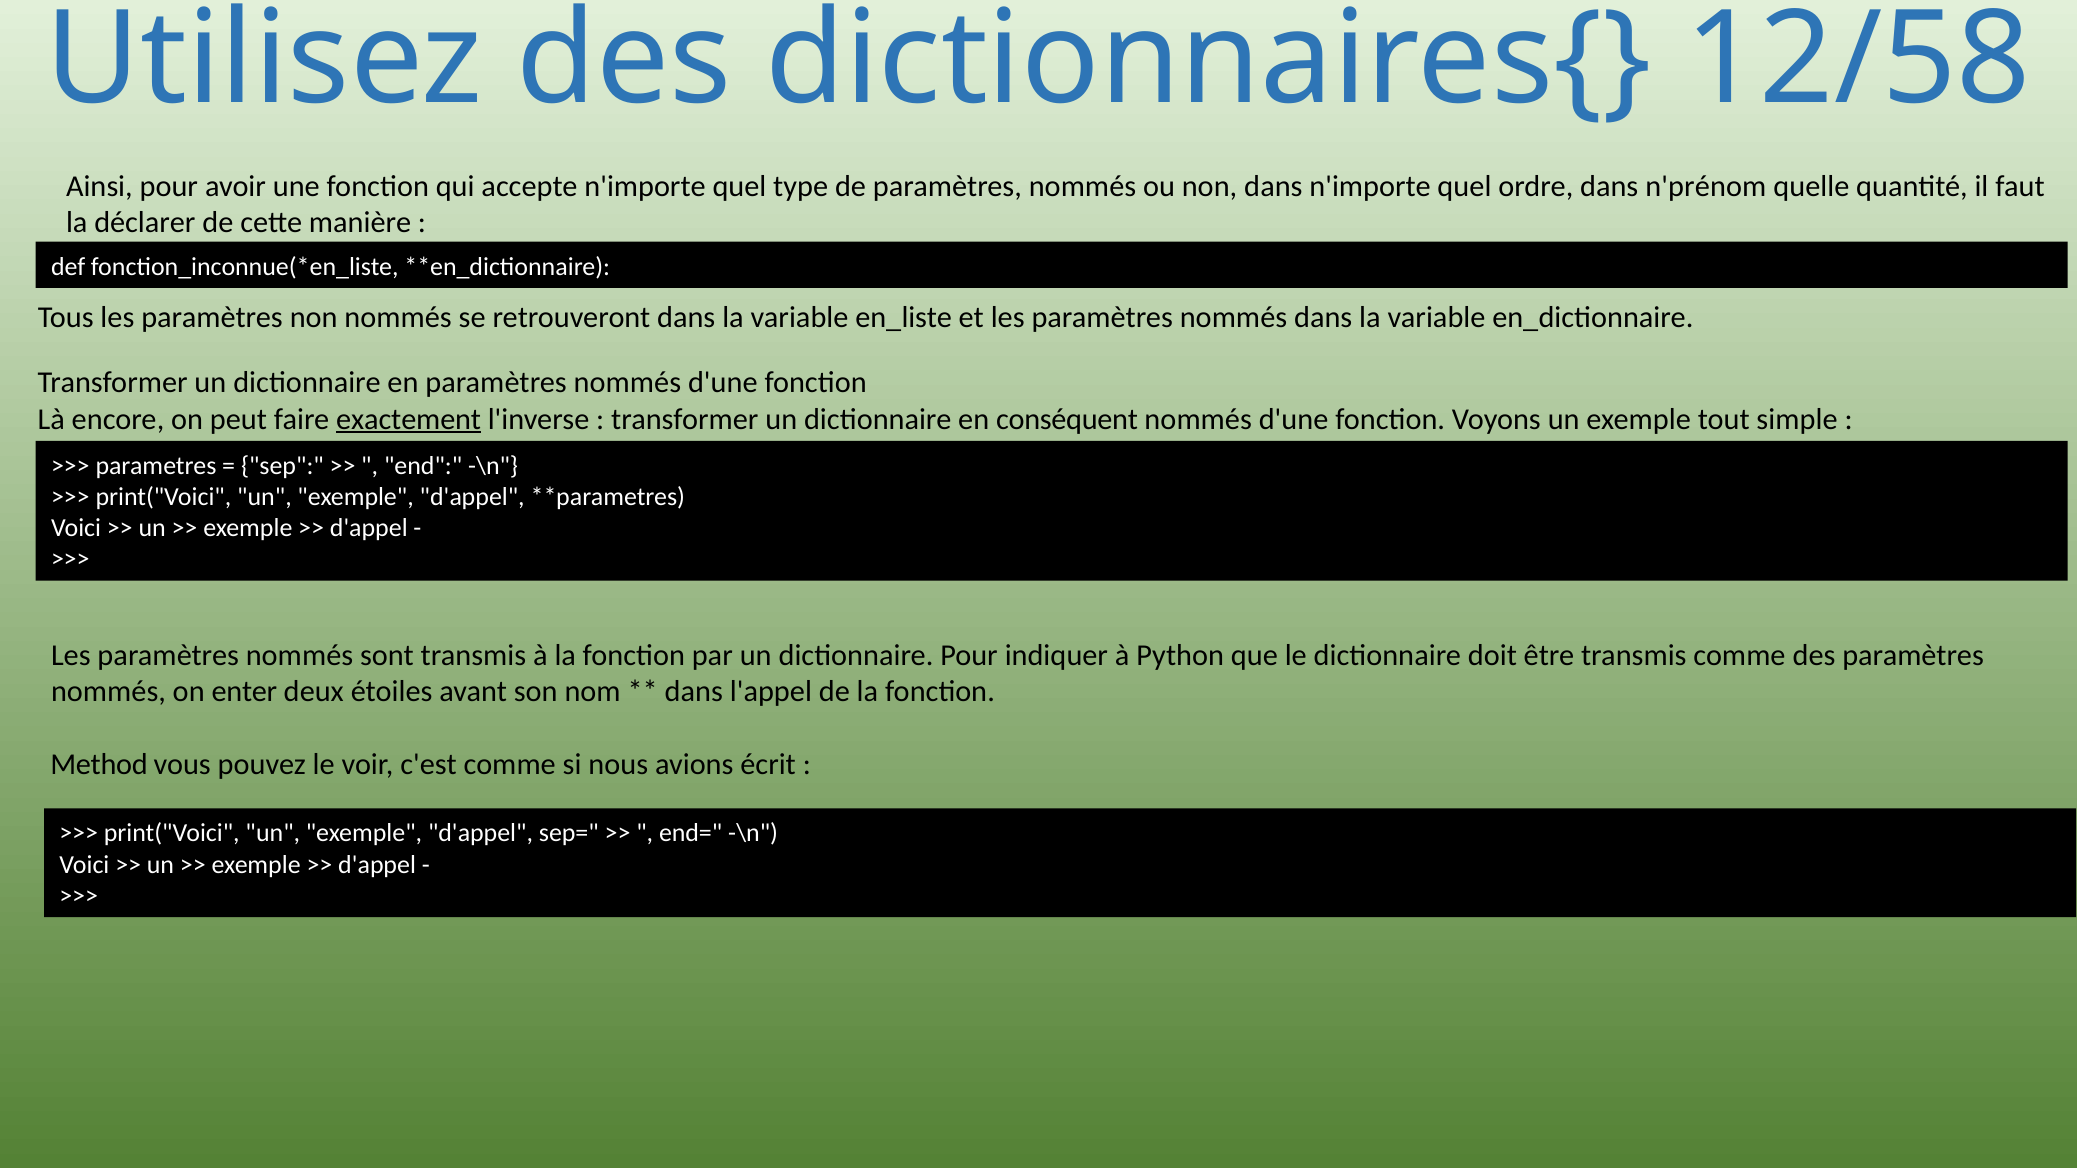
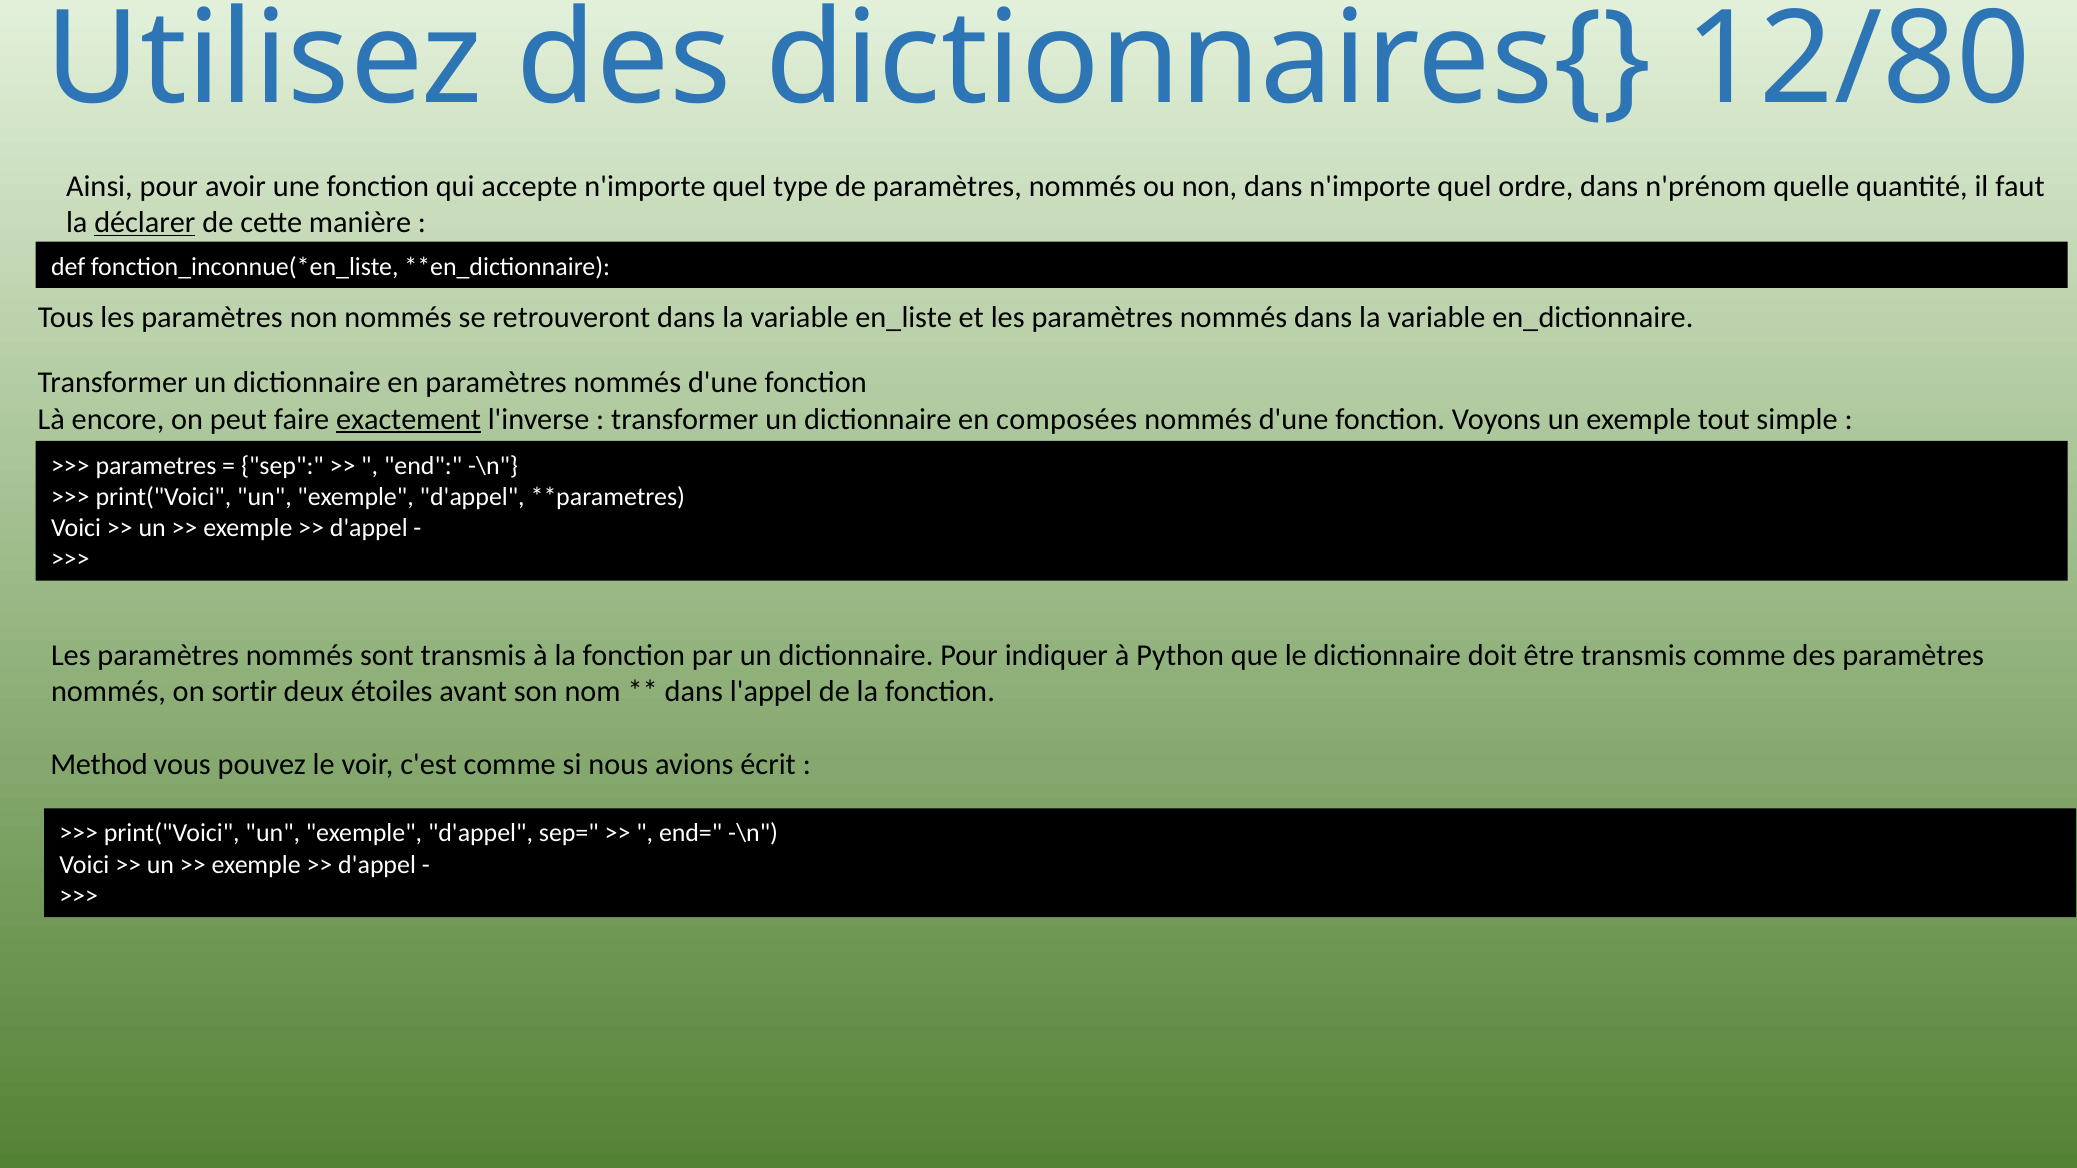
12/58: 12/58 -> 12/80 (1858, 60)
déclarer underline: none -> present (145, 223)
conséquent: conséquent -> composées (1067, 419)
enter: enter -> sortir (244, 692)
